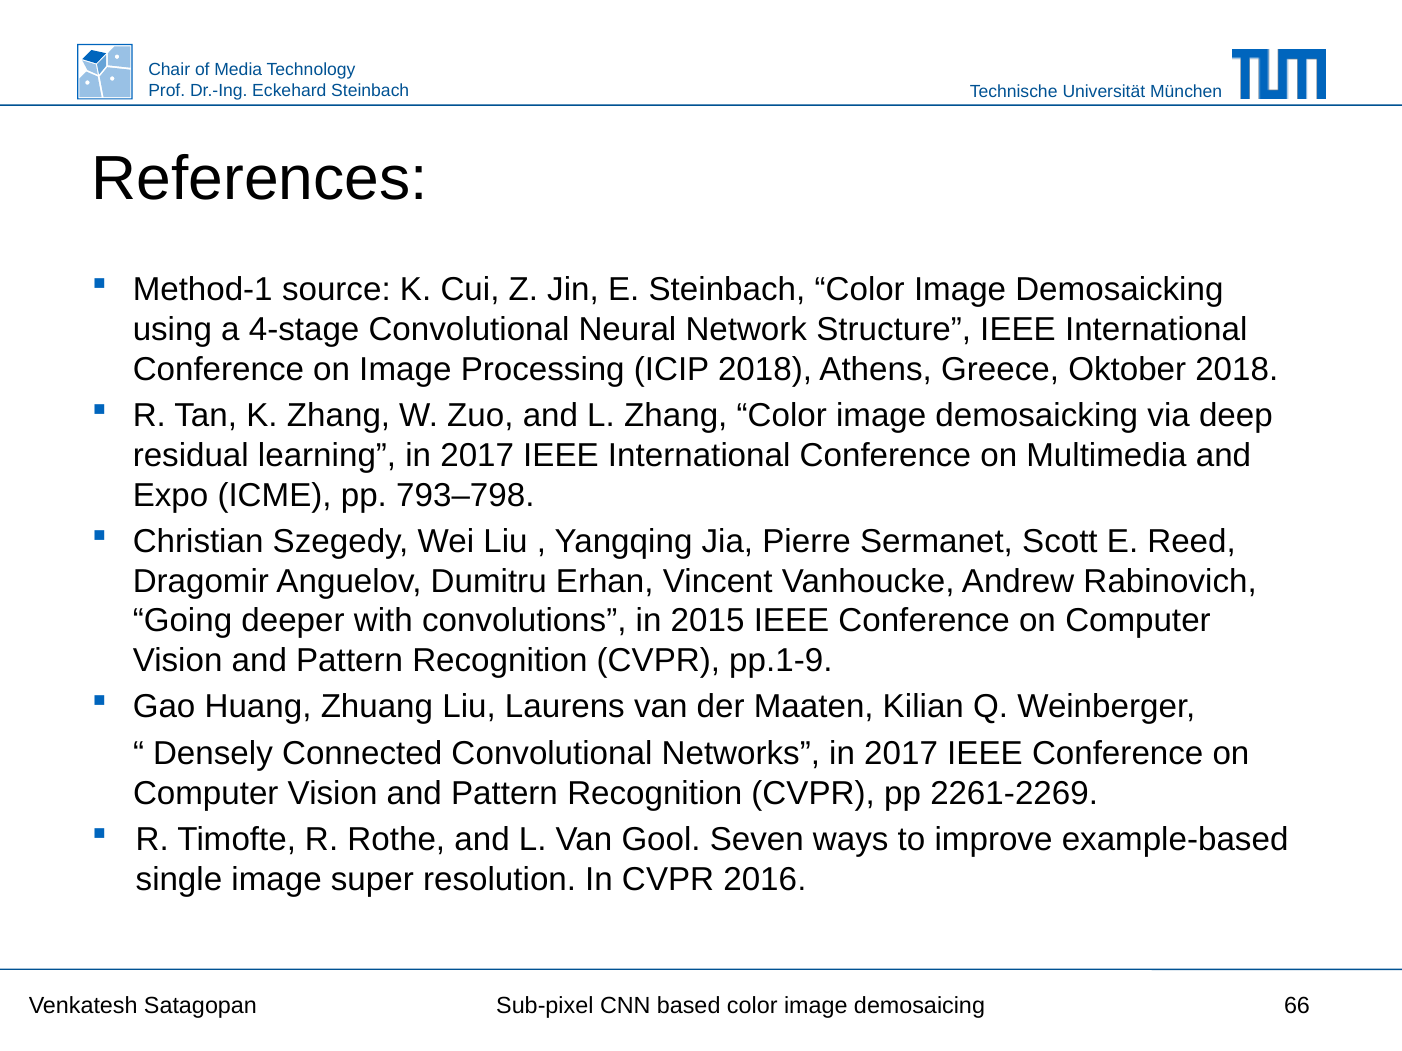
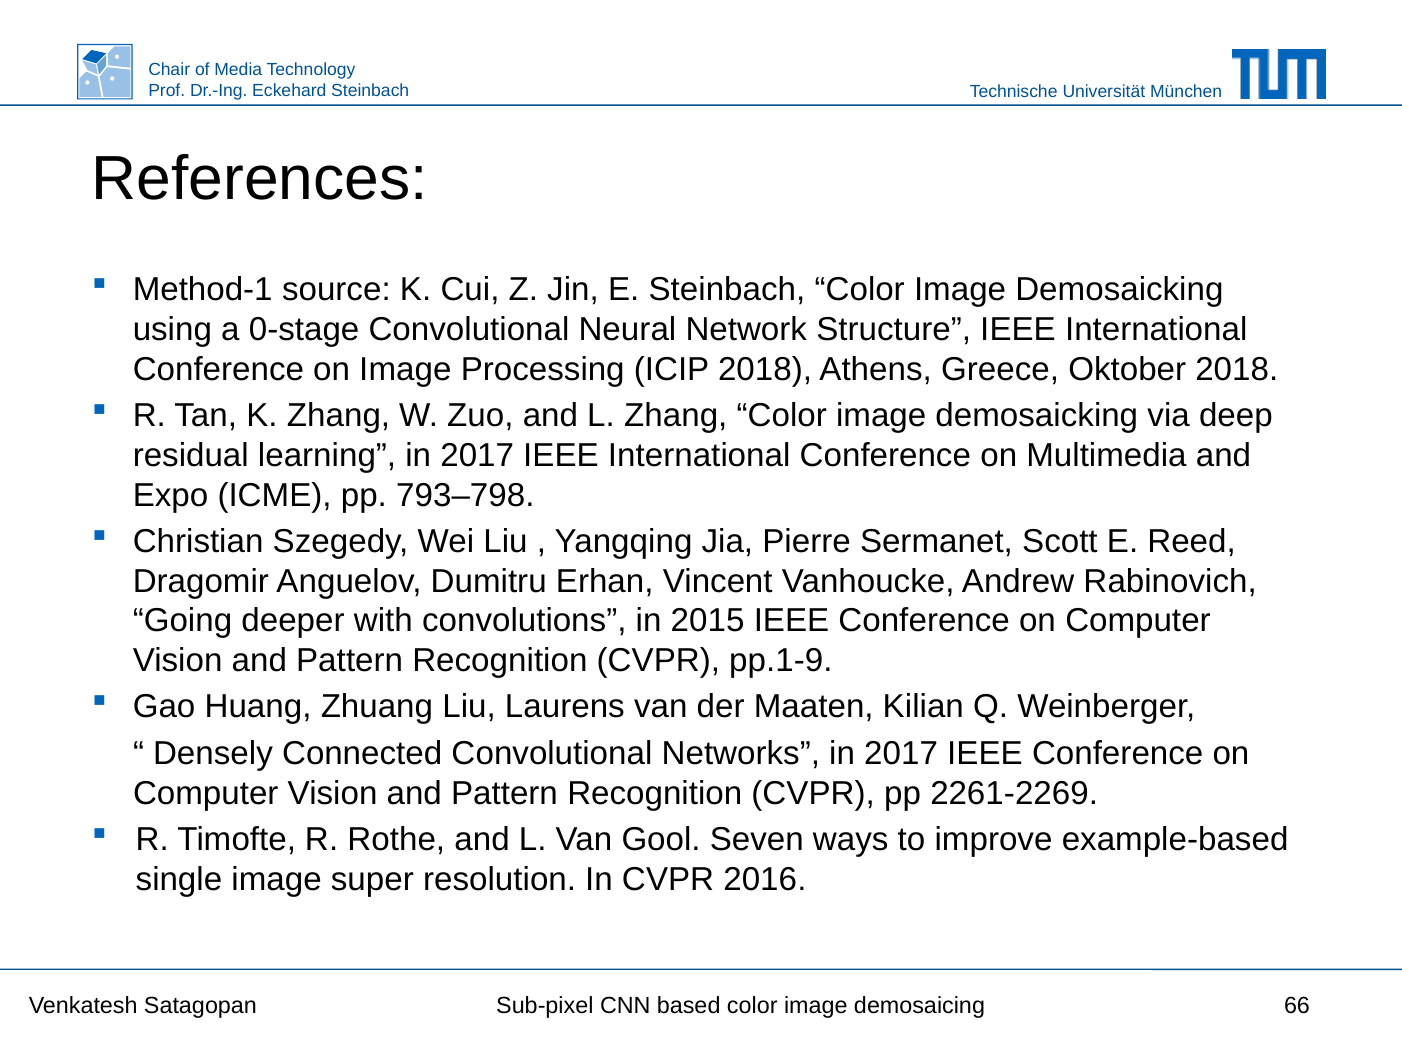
4-stage: 4-stage -> 0-stage (304, 330)
